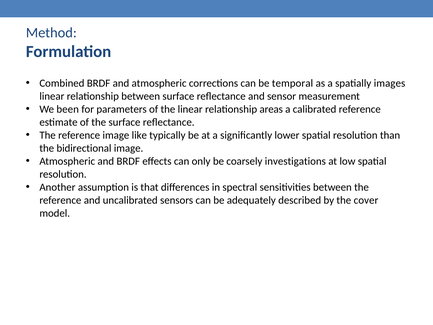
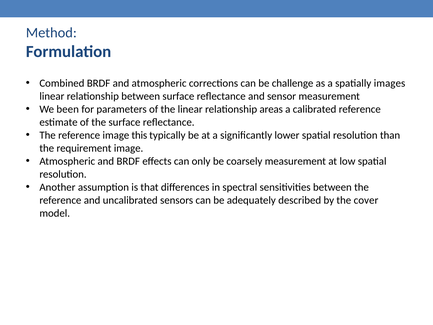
temporal: temporal -> challenge (293, 83)
like: like -> this (139, 135)
bidirectional: bidirectional -> requirement (84, 148)
coarsely investigations: investigations -> measurement (295, 161)
